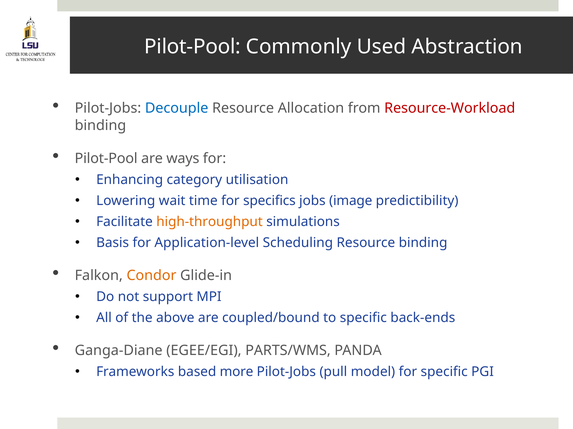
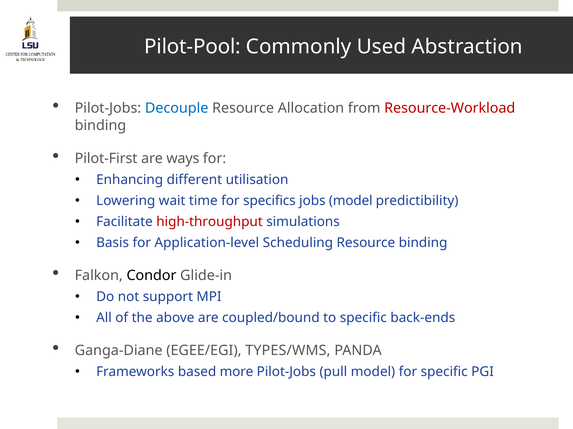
Pilot-Pool: Pilot-Pool -> Pilot-First (106, 159)
category: category -> different (194, 180)
jobs image: image -> model (351, 201)
high-throughput colour: orange -> red (210, 222)
Condor colour: orange -> black (151, 276)
PARTS/WMS: PARTS/WMS -> TYPES/WMS (288, 351)
